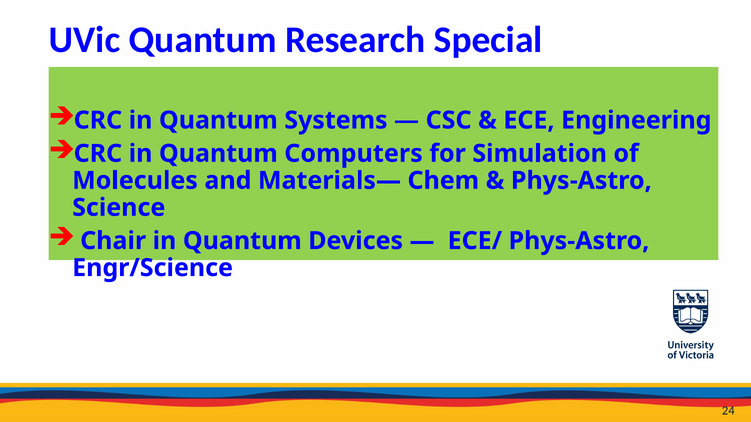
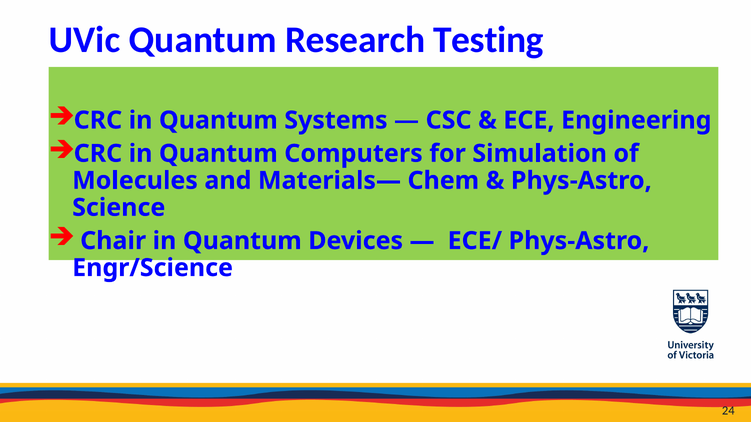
Special: Special -> Testing (488, 40)
